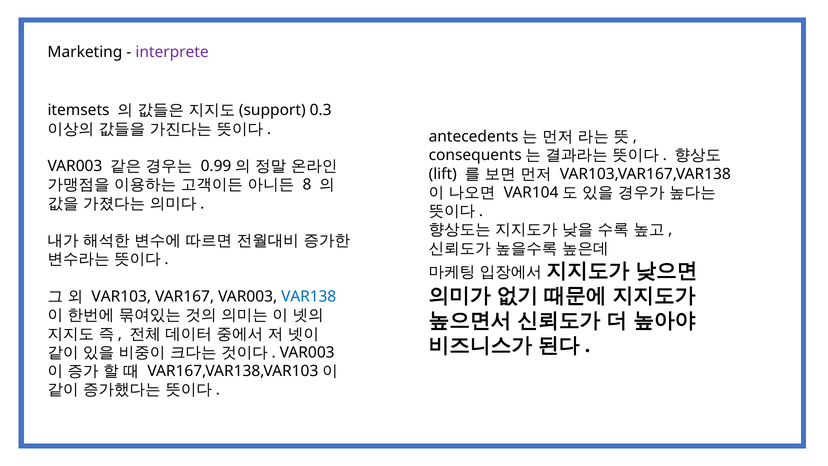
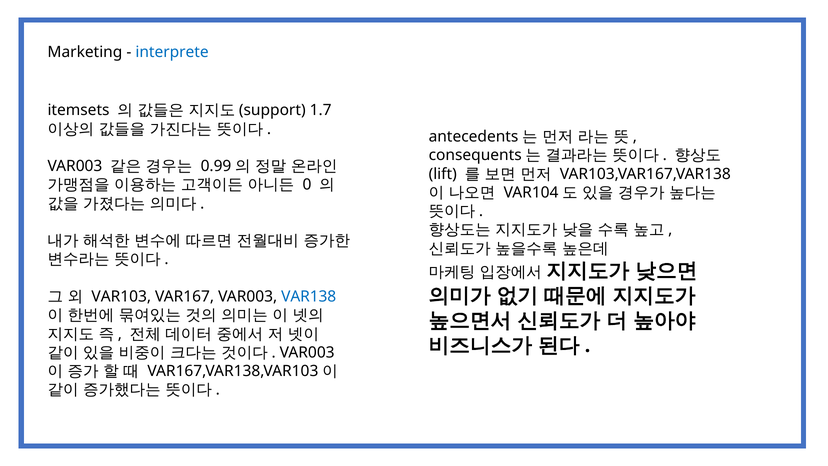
interprete colour: purple -> blue (172, 52)
0.3: 0.3 -> 1.7 (321, 110)
8: 8 -> 0 (307, 185)
